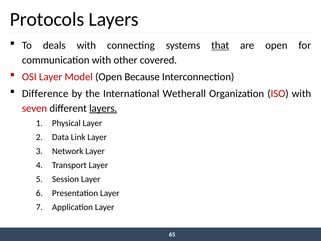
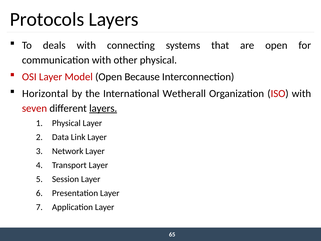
that underline: present -> none (220, 45)
other covered: covered -> physical (158, 60)
Difference: Difference -> Horizontal (45, 94)
